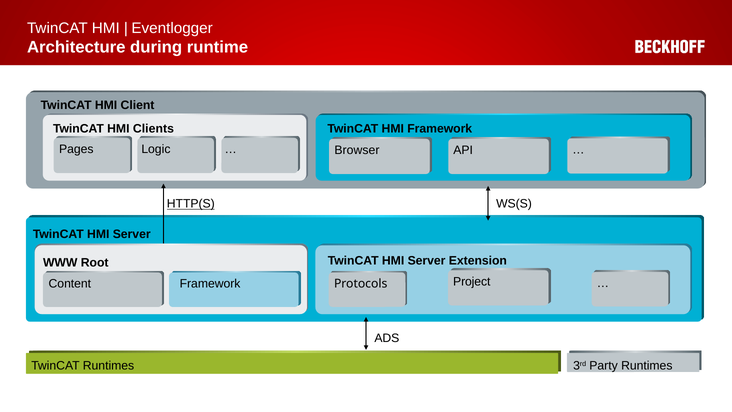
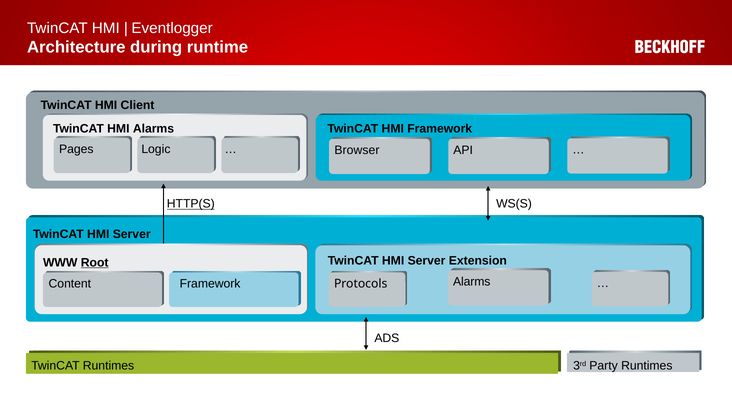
HMI Clients: Clients -> Alarms (153, 129)
Root underline: none -> present (95, 262)
Project: Project -> Alarms (472, 281)
